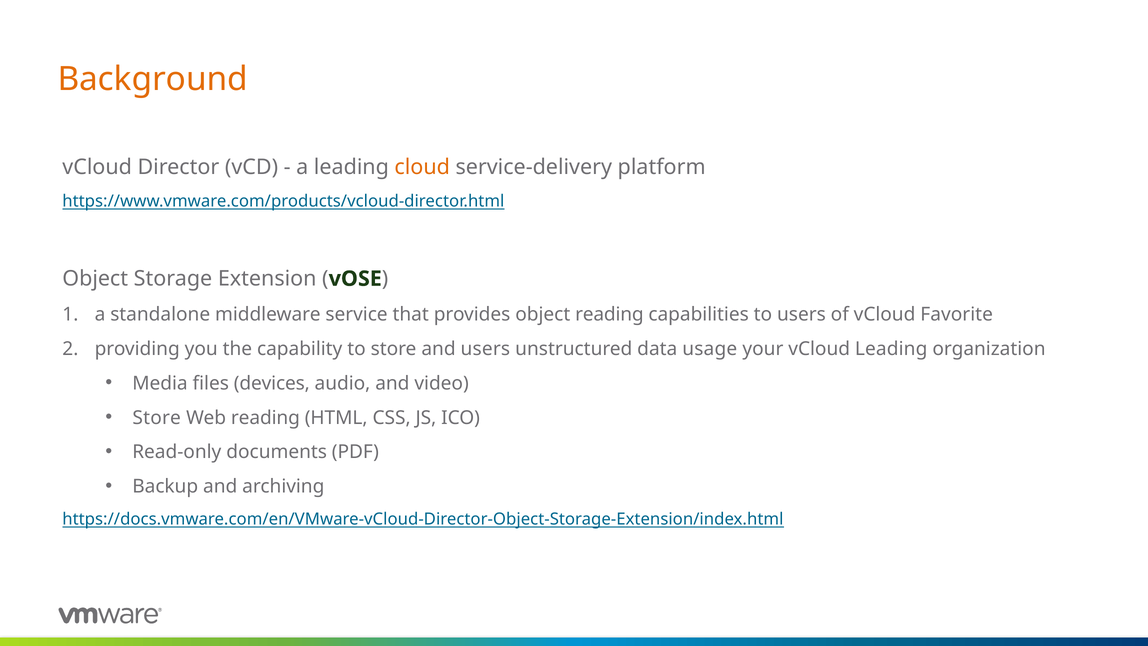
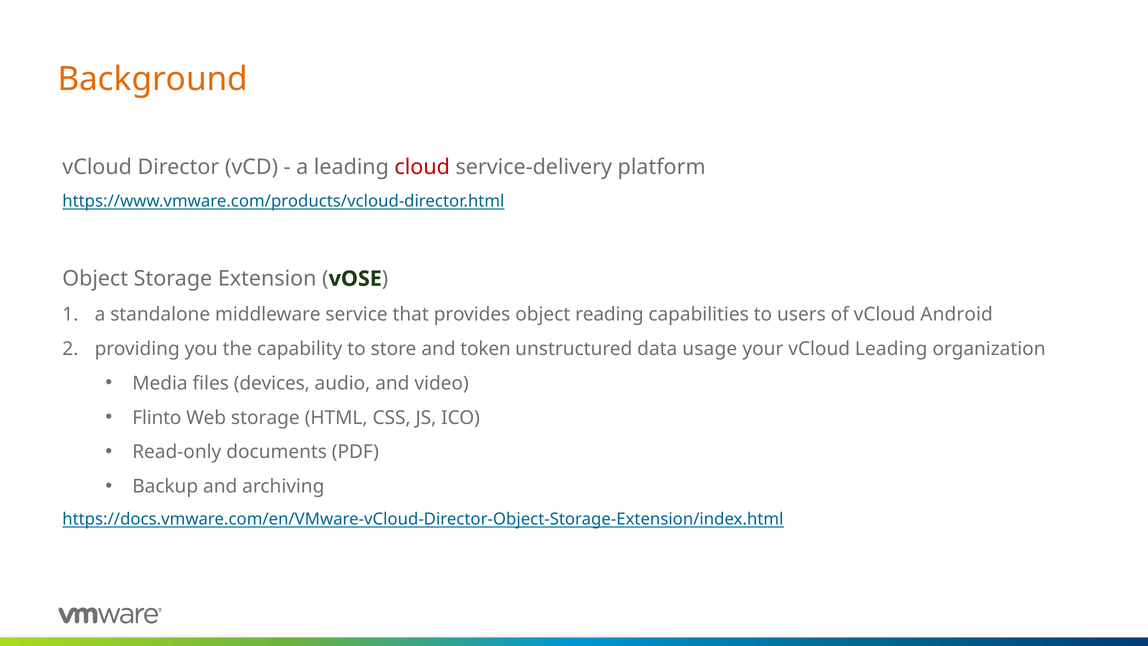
cloud colour: orange -> red (422, 167)
Favorite: Favorite -> Android (957, 314)
and users: users -> token (486, 349)
Store: Store -> Flinto (157, 418)
Web reading: reading -> storage (265, 418)
